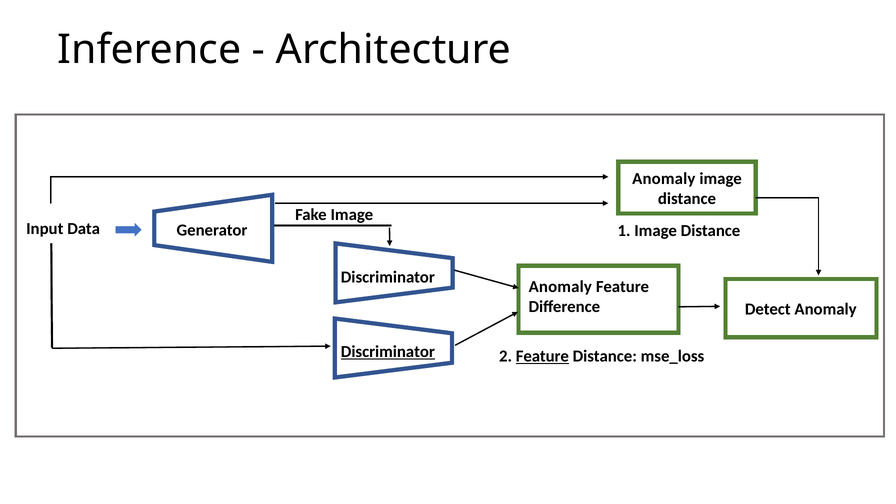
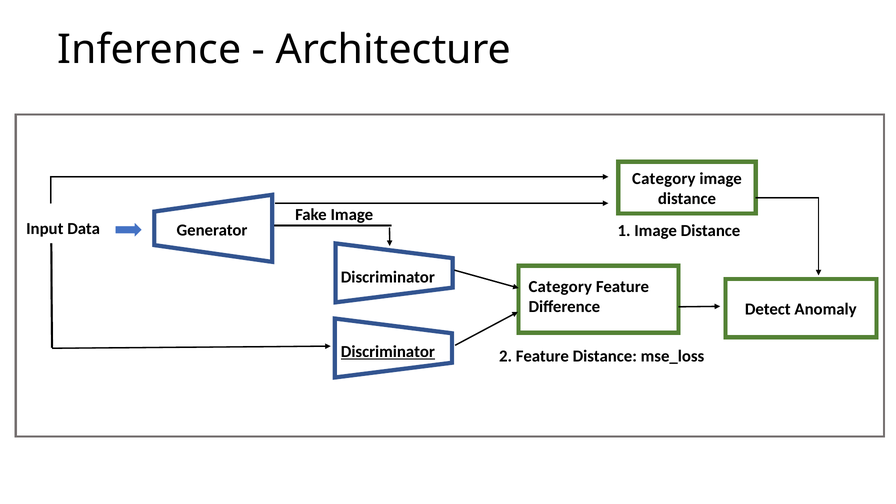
Anomaly: Anomaly -> Category (664, 179)
Anomaly: Anomaly -> Category (560, 287)
Feature underline: present -> none (542, 356)
